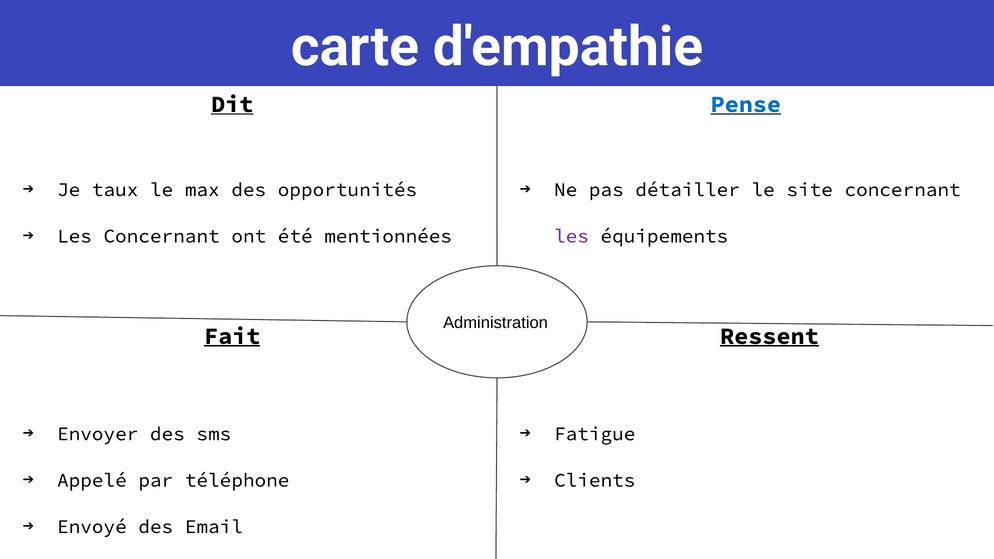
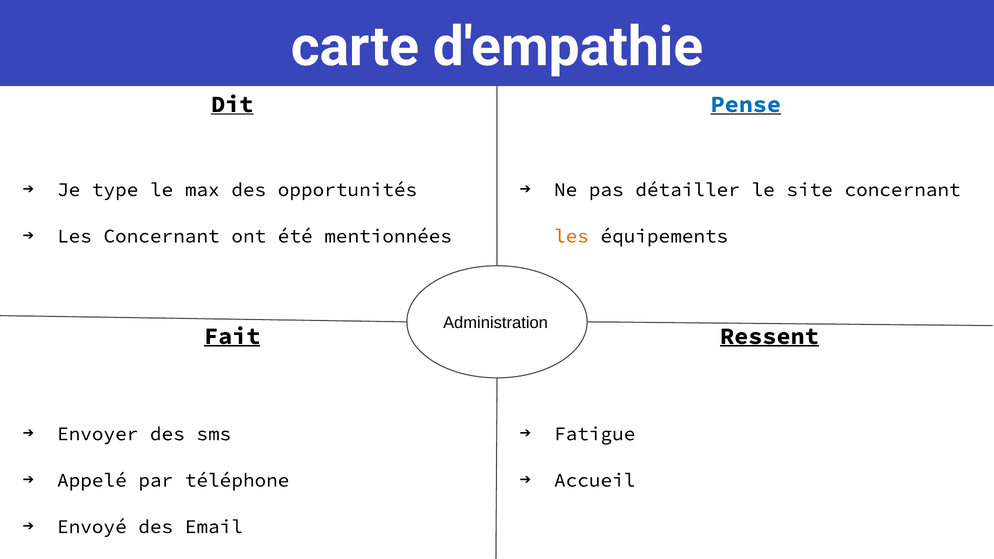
taux: taux -> type (115, 190)
les colour: purple -> orange (571, 236)
Clients: Clients -> Accueil (595, 480)
